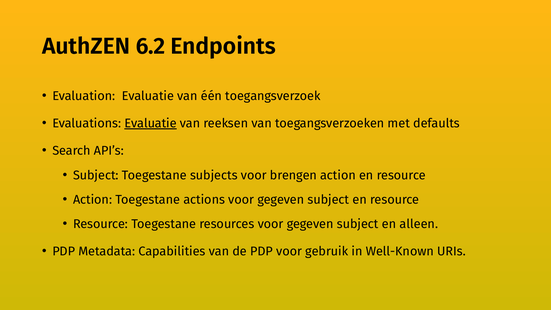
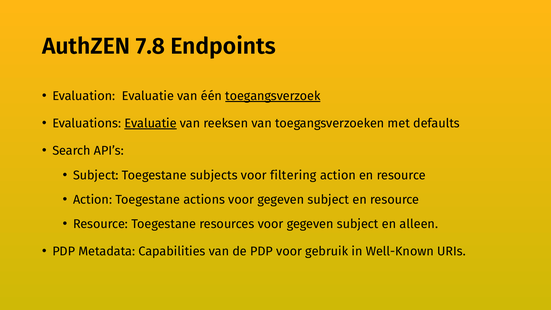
6.2: 6.2 -> 7.8 (150, 46)
toegangsverzoek underline: none -> present (273, 96)
brengen: brengen -> filtering (293, 175)
